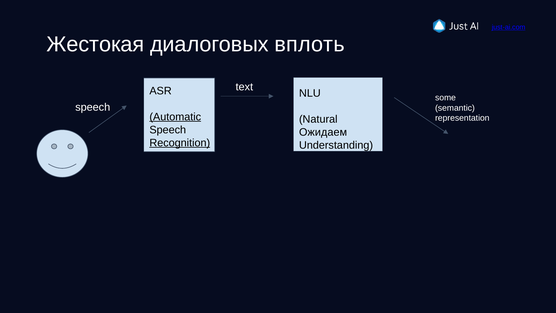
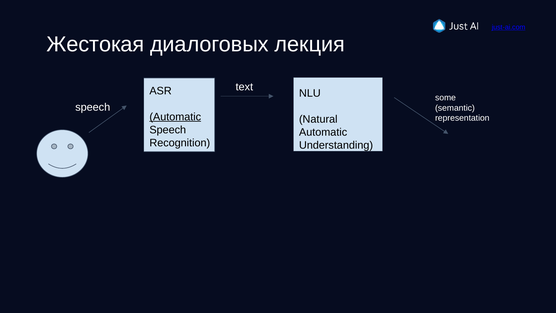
вплоть: вплоть -> лекция (310, 44)
Ожидаем: Ожидаем -> Automatic (323, 132)
Recognition underline: present -> none (180, 143)
